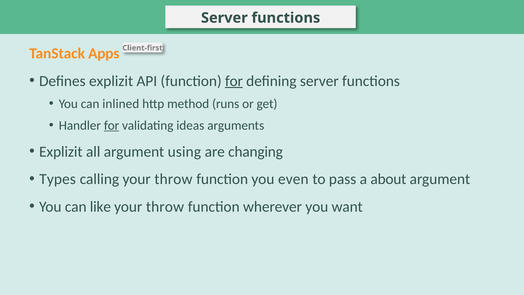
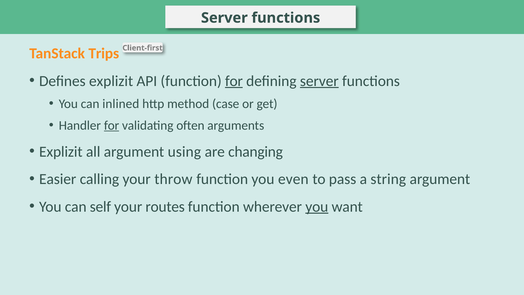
Apps: Apps -> Trips (104, 53)
server underline: none -> present (319, 81)
runs: runs -> case (226, 104)
ideas: ideas -> often (190, 125)
Types: Types -> Easier (58, 179)
about: about -> string (388, 179)
like: like -> self (100, 206)
throw: throw -> routes (165, 206)
you underline: none -> present (317, 206)
